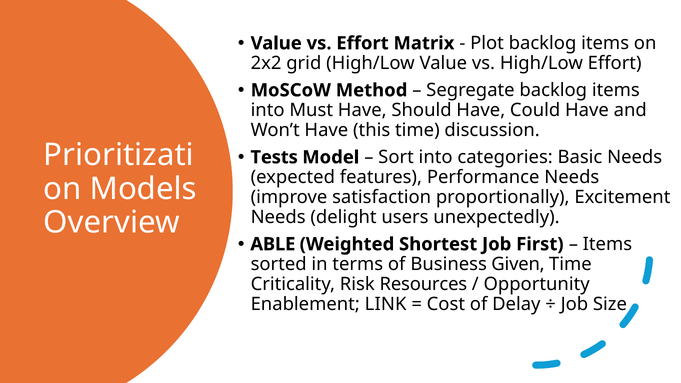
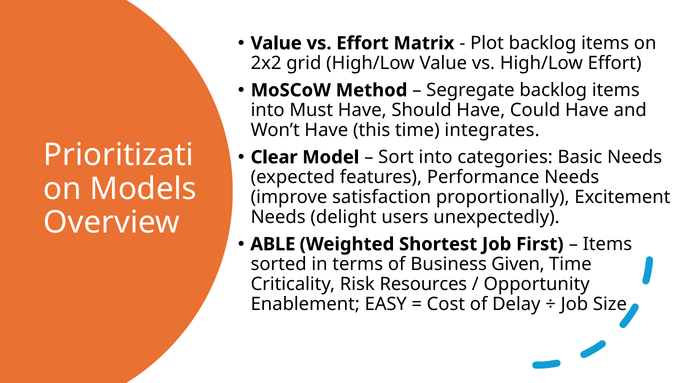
discussion: discussion -> integrates (492, 130)
Tests: Tests -> Clear (274, 157)
LINK: LINK -> EASY (386, 304)
